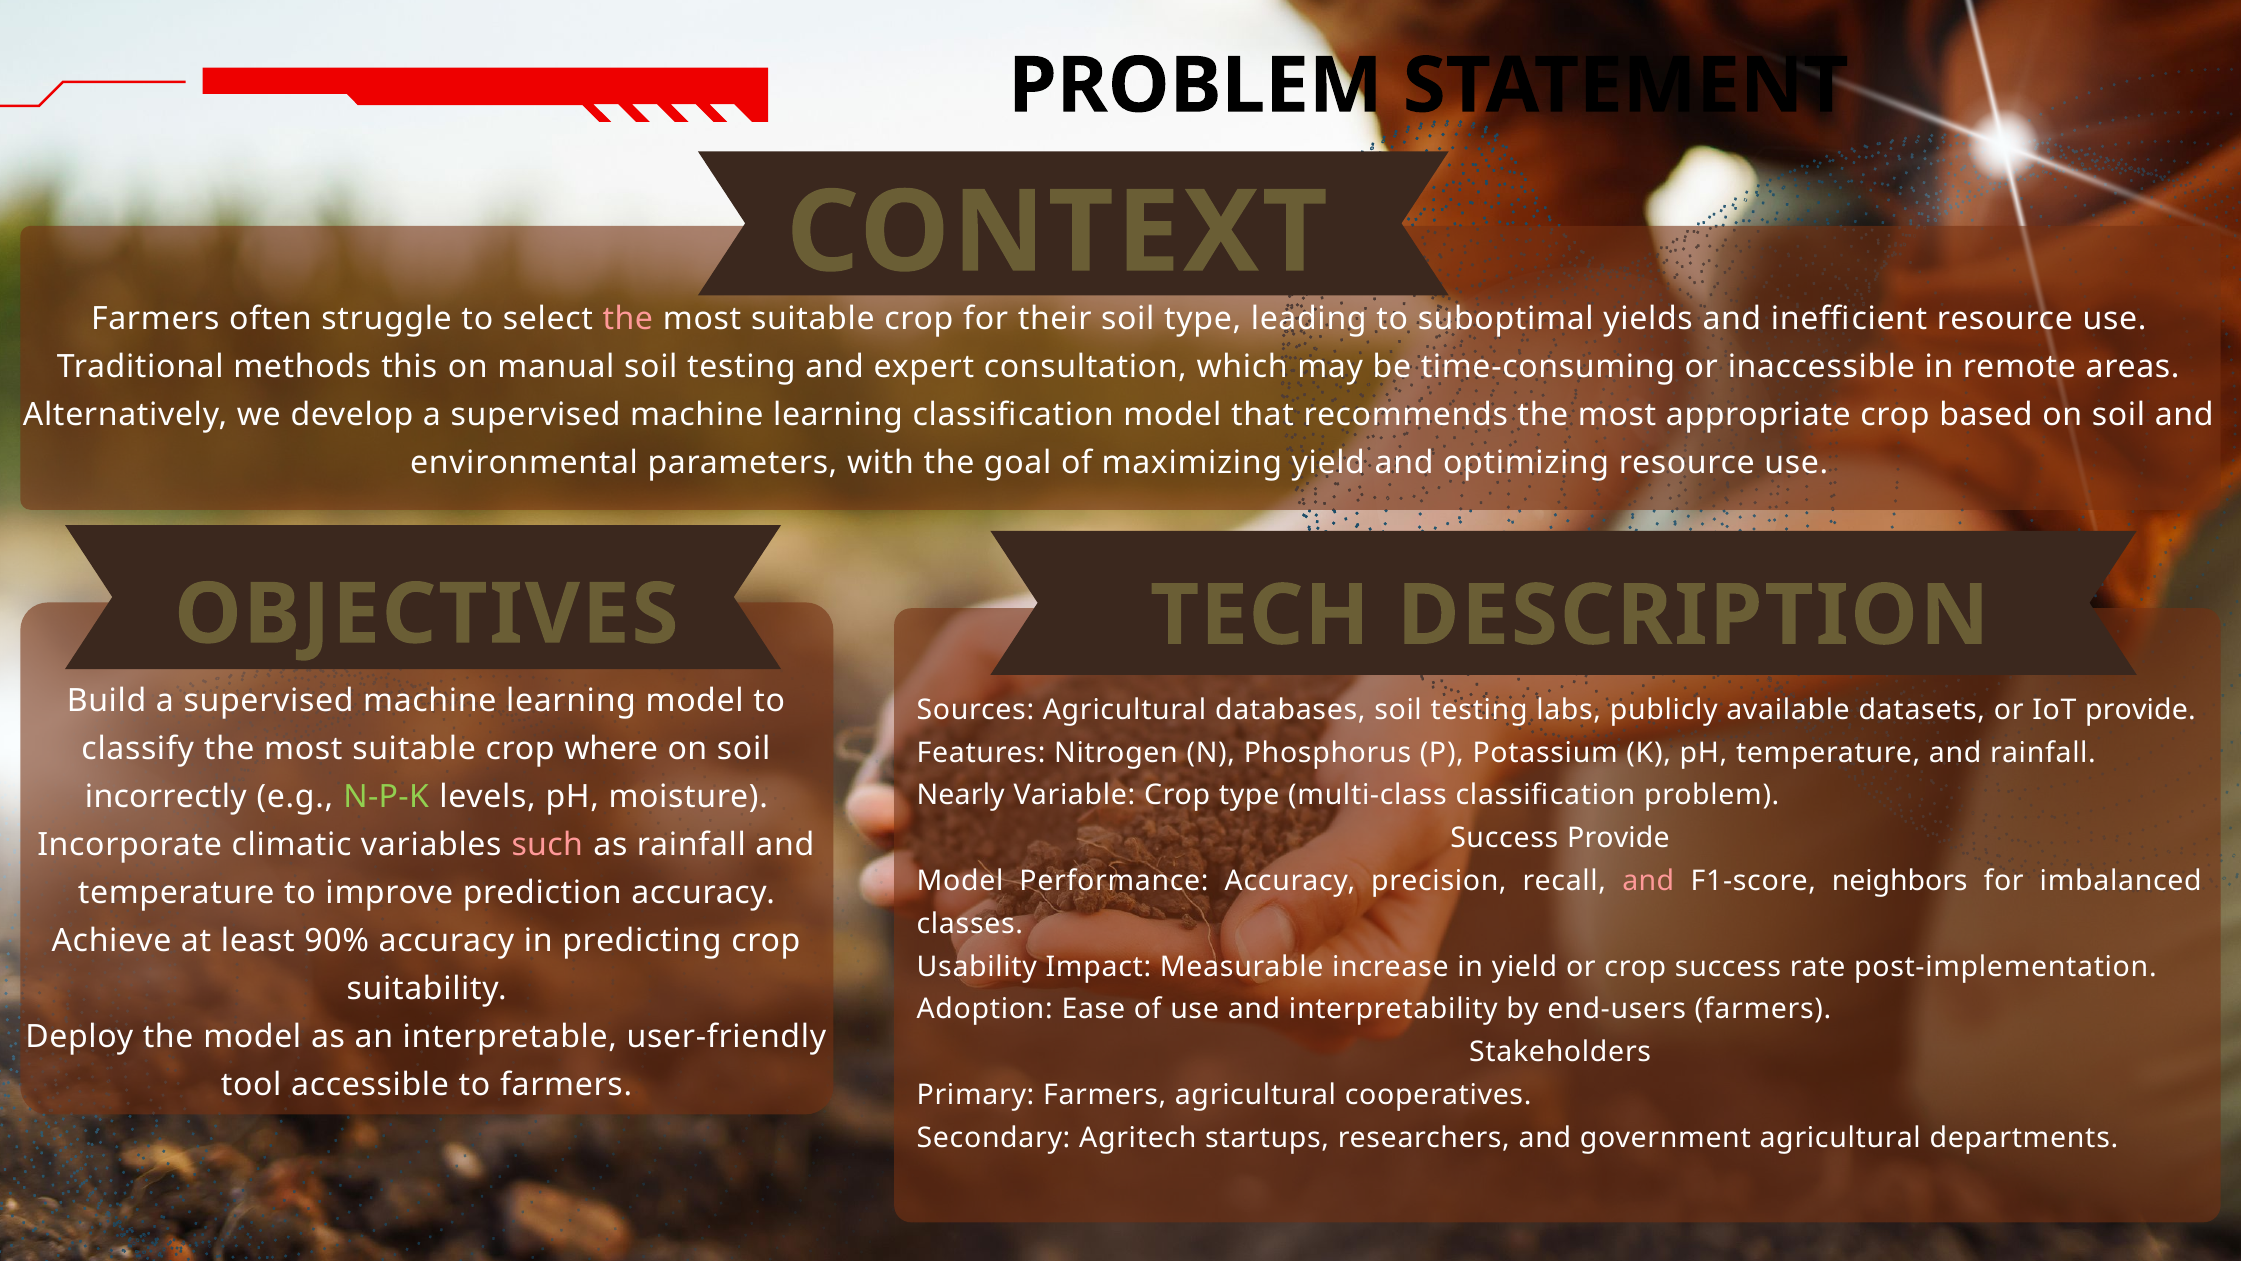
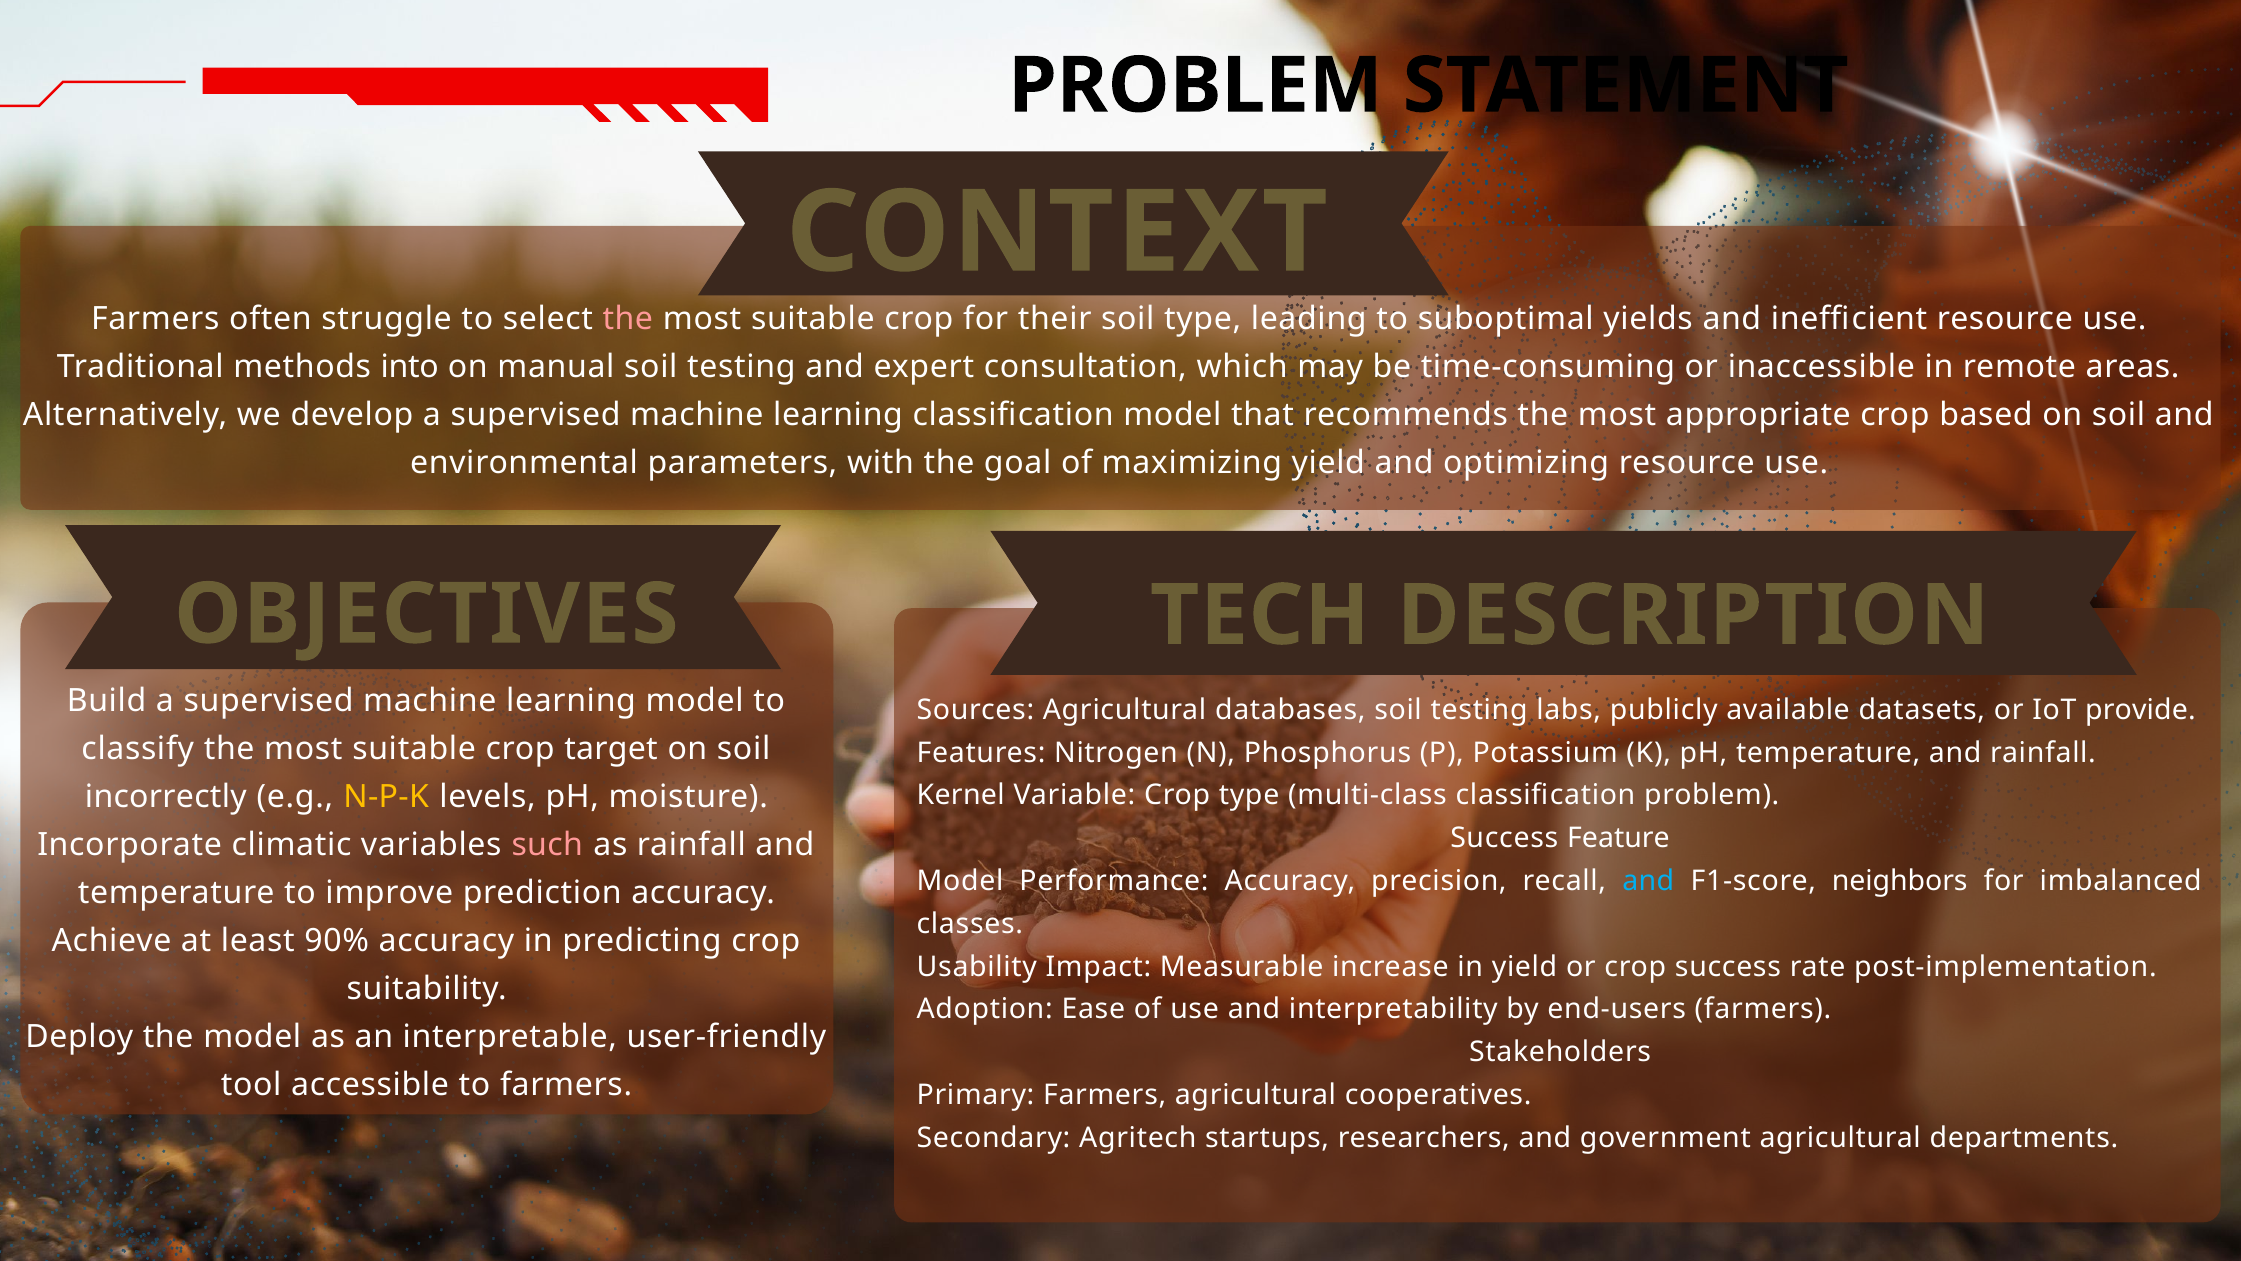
this: this -> into (410, 367)
where: where -> target (611, 748)
N-P-K colour: light green -> yellow (386, 796)
Nearly: Nearly -> Kernel (961, 795)
Success Provide: Provide -> Feature (1618, 838)
and colour: pink -> light blue (1648, 881)
